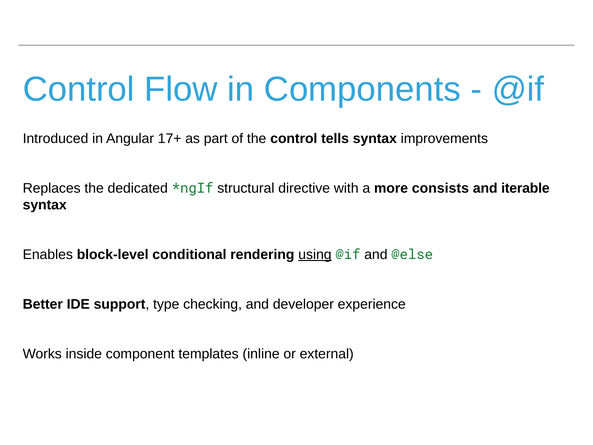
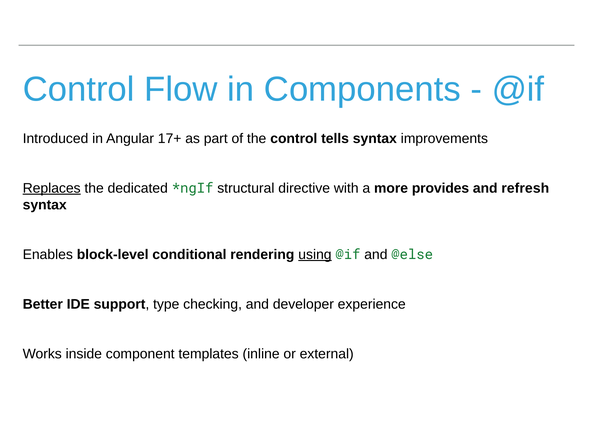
Replaces underline: none -> present (52, 188)
consists: consists -> provides (440, 188)
iterable: iterable -> refresh (525, 188)
